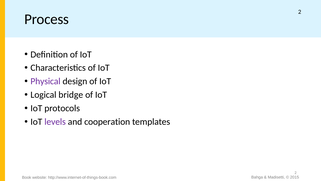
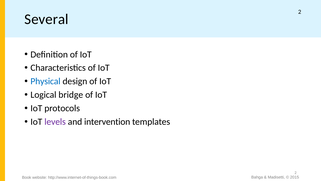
Process: Process -> Several (47, 19)
Physical colour: purple -> blue (46, 81)
cooperation: cooperation -> intervention (107, 122)
